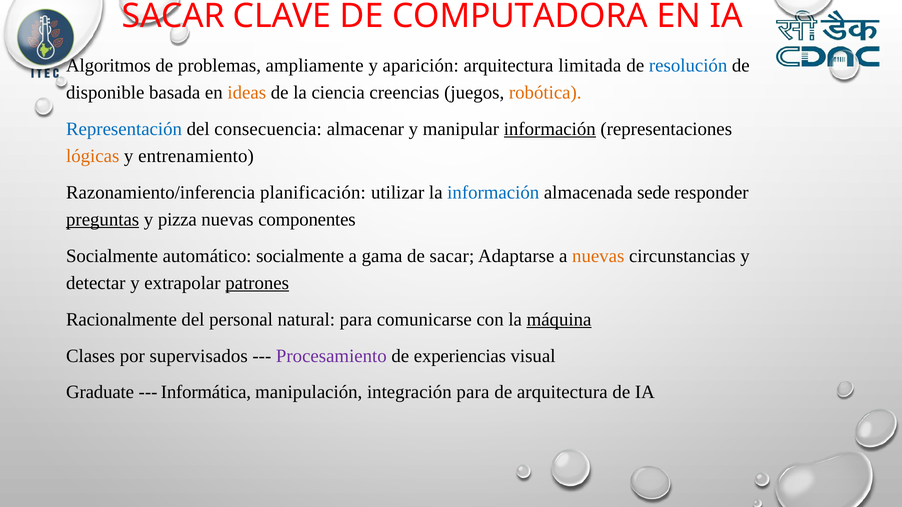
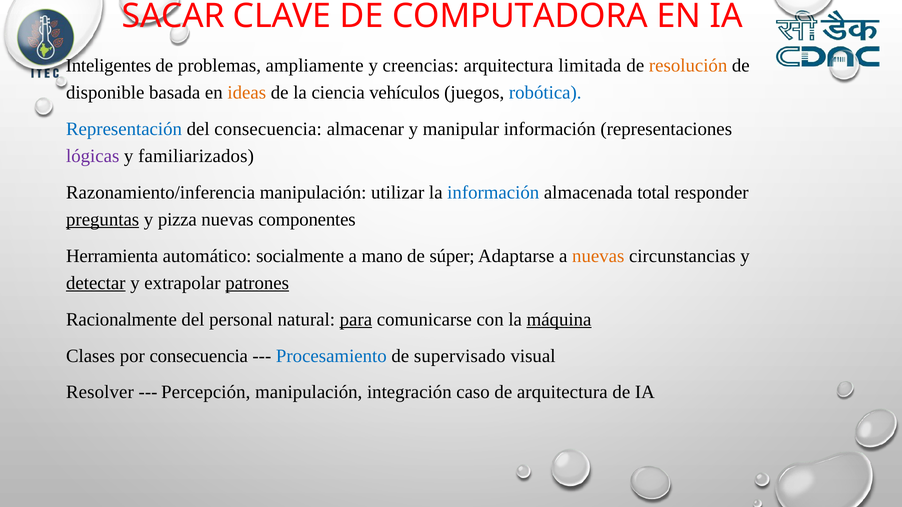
Algoritmos: Algoritmos -> Inteligentes (108, 66)
aparición: aparición -> creencias (421, 66)
resolución colour: blue -> orange (688, 66)
creencias: creencias -> vehículos (405, 93)
robótica colour: orange -> blue (545, 93)
información underline: present -> none (550, 129)
lógicas colour: orange -> purple (93, 156)
entrenamiento: entrenamiento -> familiarizados (196, 156)
Razonamiento/inferencia planificación: planificación -> manipulación (313, 193)
sede: sede -> total (654, 193)
Socialmente: Socialmente -> Herramienta (112, 256)
gama: gama -> mano (382, 256)
de sacar: sacar -> súper (452, 256)
detectar underline: none -> present (96, 283)
para underline: none -> present (356, 320)
por supervisados: supervisados -> consecuencia (199, 356)
Procesamiento colour: purple -> blue (331, 356)
experiencias: experiencias -> supervisado (460, 356)
Graduate: Graduate -> Resolver (100, 393)
Informática: Informática -> Percepción (206, 393)
integración para: para -> caso (473, 393)
